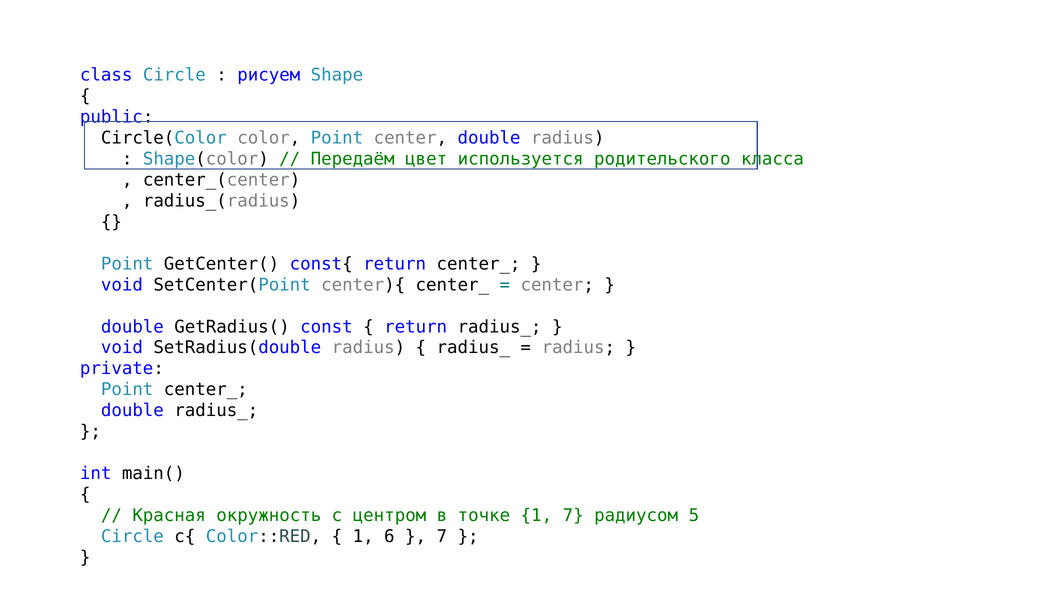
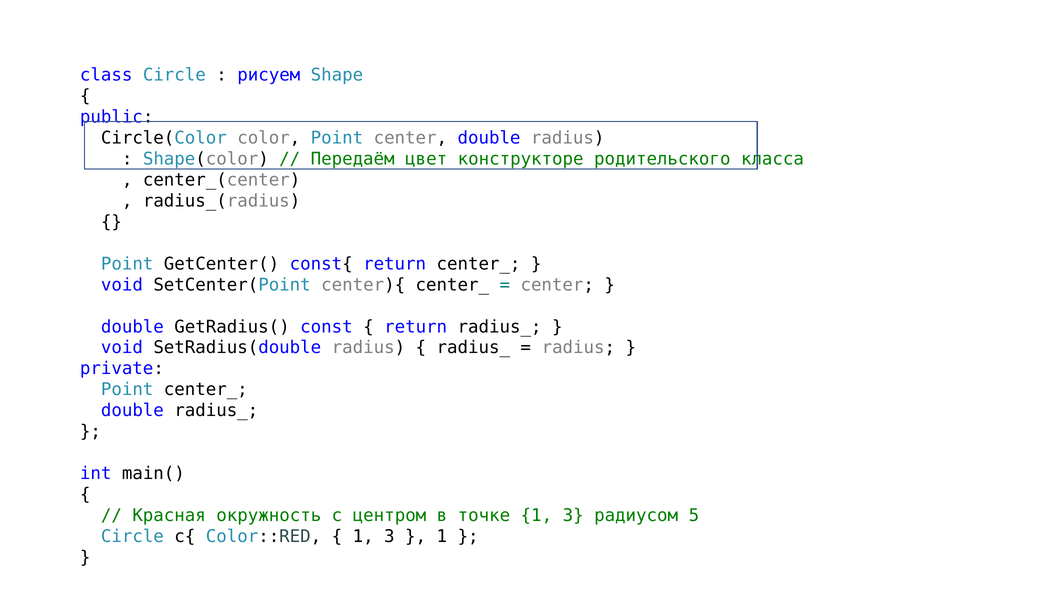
используется: используется -> конструкторе (521, 159)
точке 1 7: 7 -> 3 (573, 515)
6: 6 -> 3 (389, 536)
7: 7 -> 1 (442, 536)
